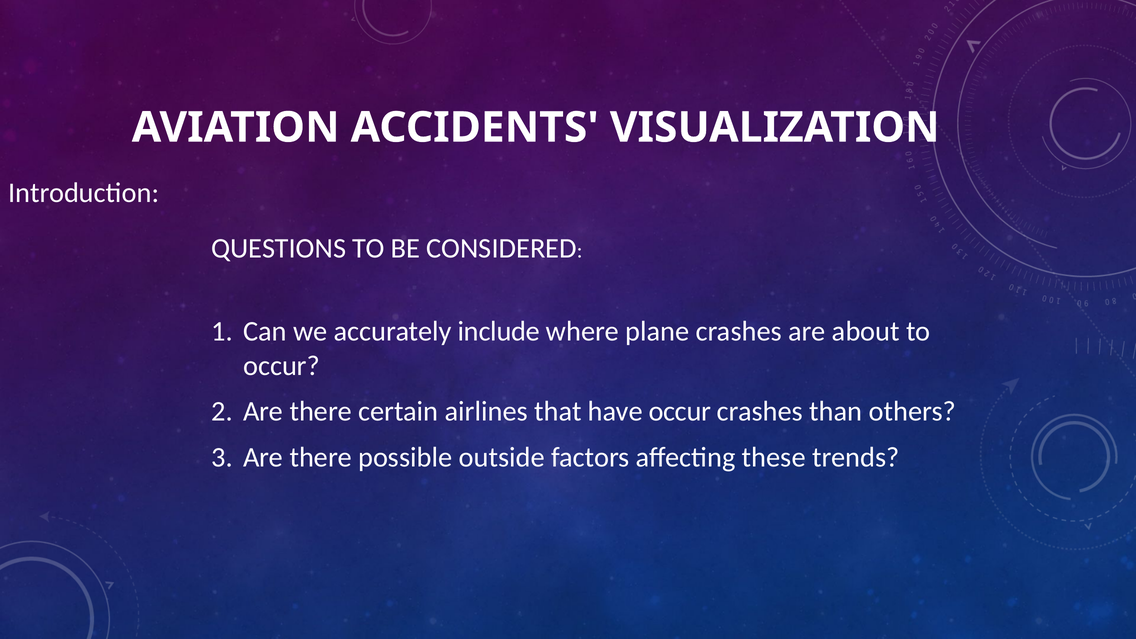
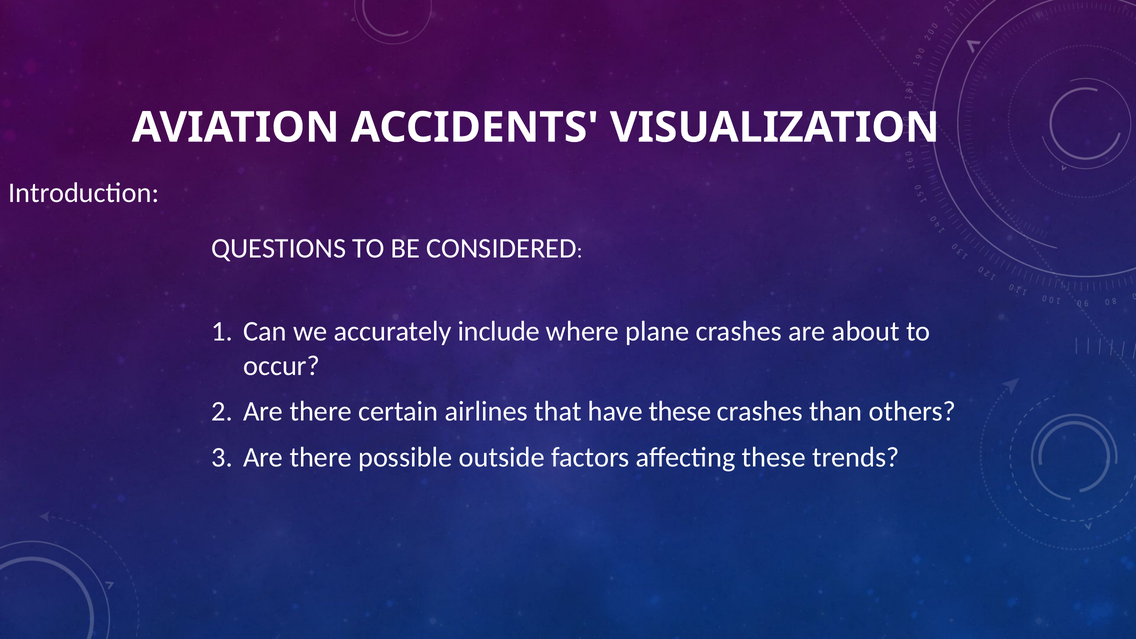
have occur: occur -> these (680, 412)
